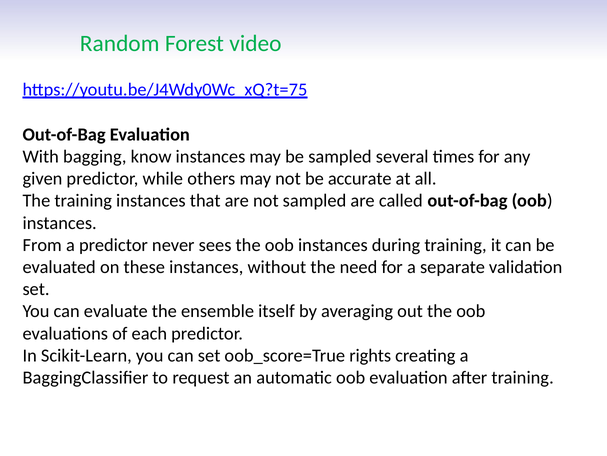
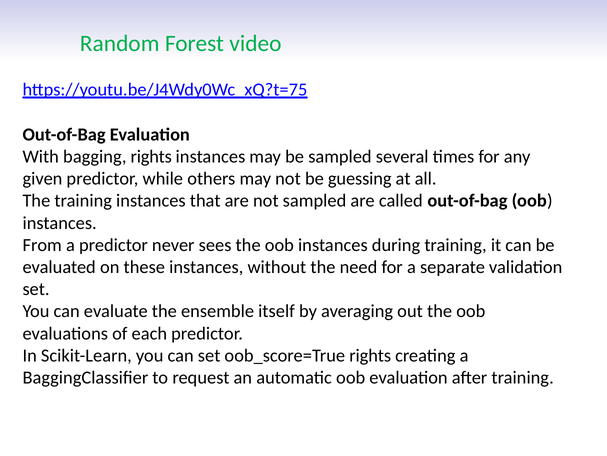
bagging know: know -> rights (151, 157)
accurate: accurate -> guessing (360, 179)
